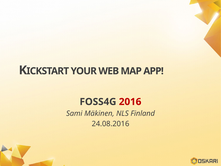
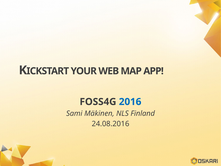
2016 colour: red -> blue (130, 102)
